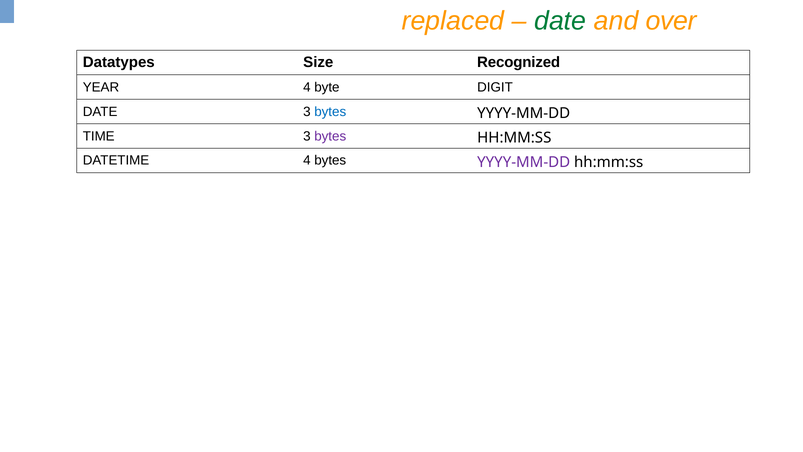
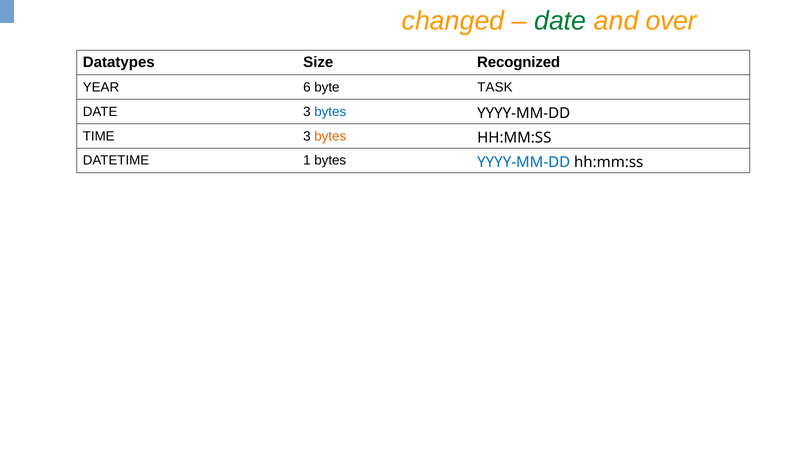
replaced: replaced -> changed (453, 21)
YEAR 4: 4 -> 6 (307, 87)
DIGIT: DIGIT -> TASK (495, 87)
bytes colour: purple -> orange (330, 136)
DATETIME 4: 4 -> 1 (307, 160)
YYYY-MM-DD colour: purple -> blue (524, 162)
